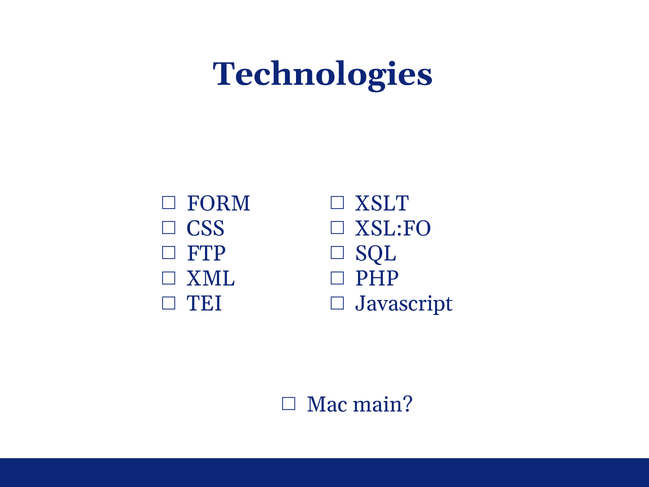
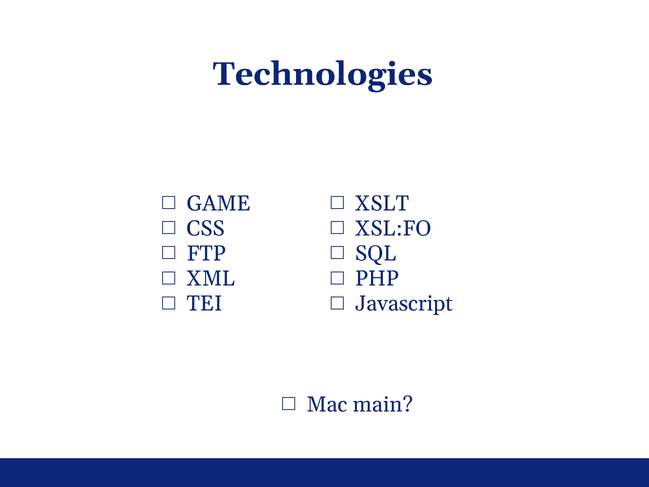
FORM: FORM -> GAME (219, 203)
